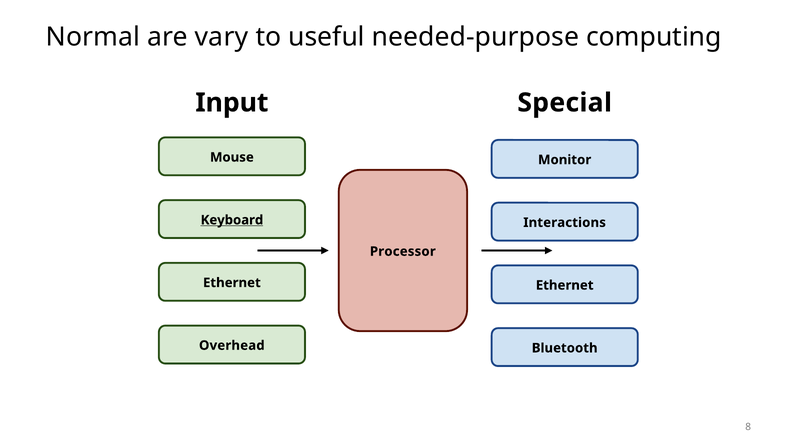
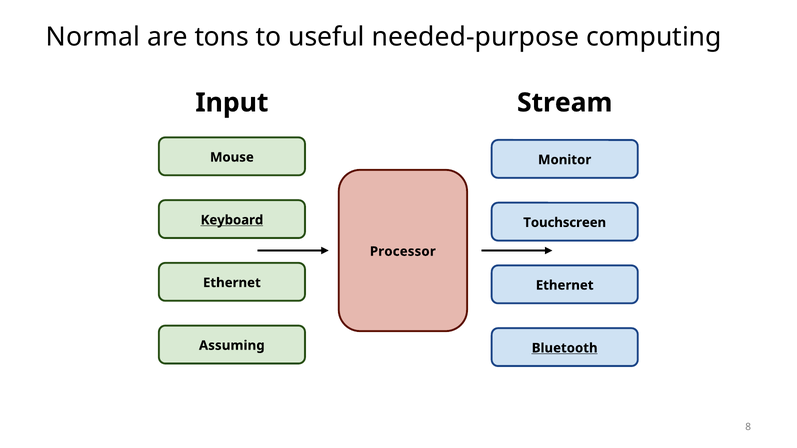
vary: vary -> tons (222, 37)
Special: Special -> Stream (565, 103)
Interactions: Interactions -> Touchscreen (565, 223)
Overhead: Overhead -> Assuming (232, 346)
Bluetooth underline: none -> present (565, 348)
